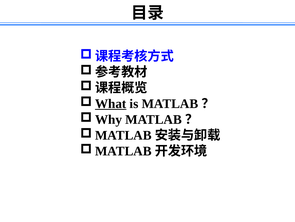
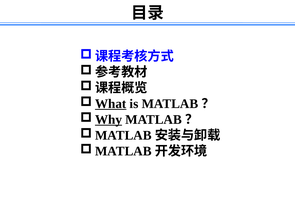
Why underline: none -> present (108, 119)
